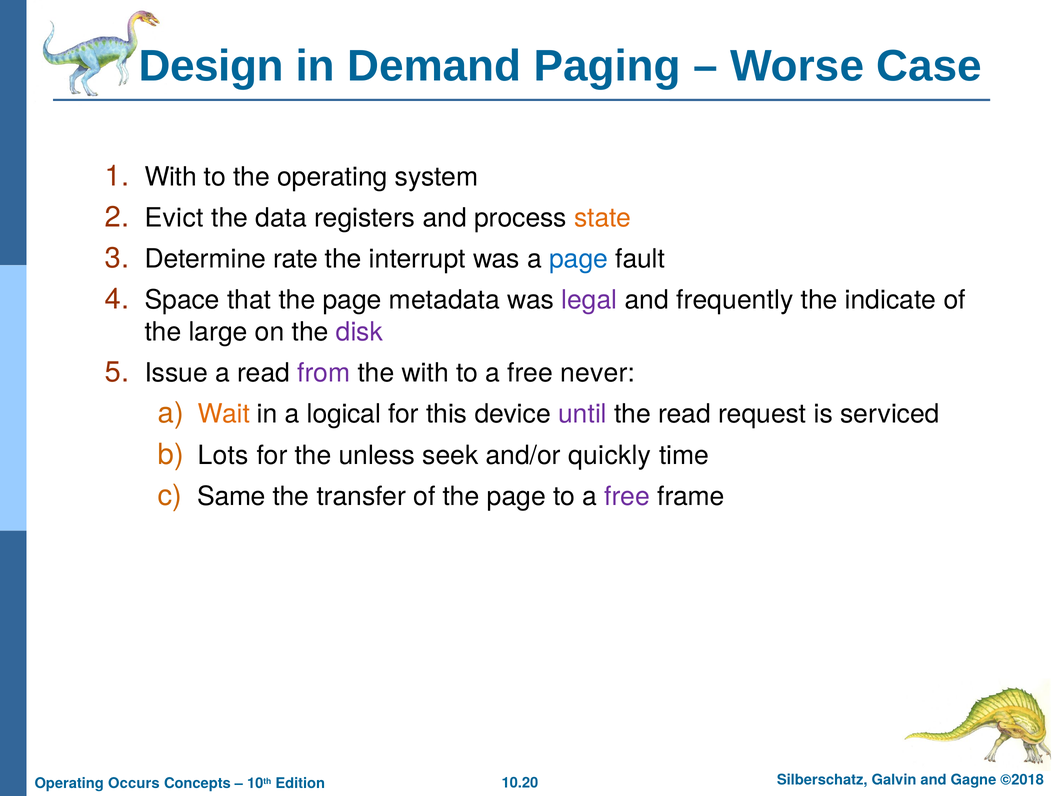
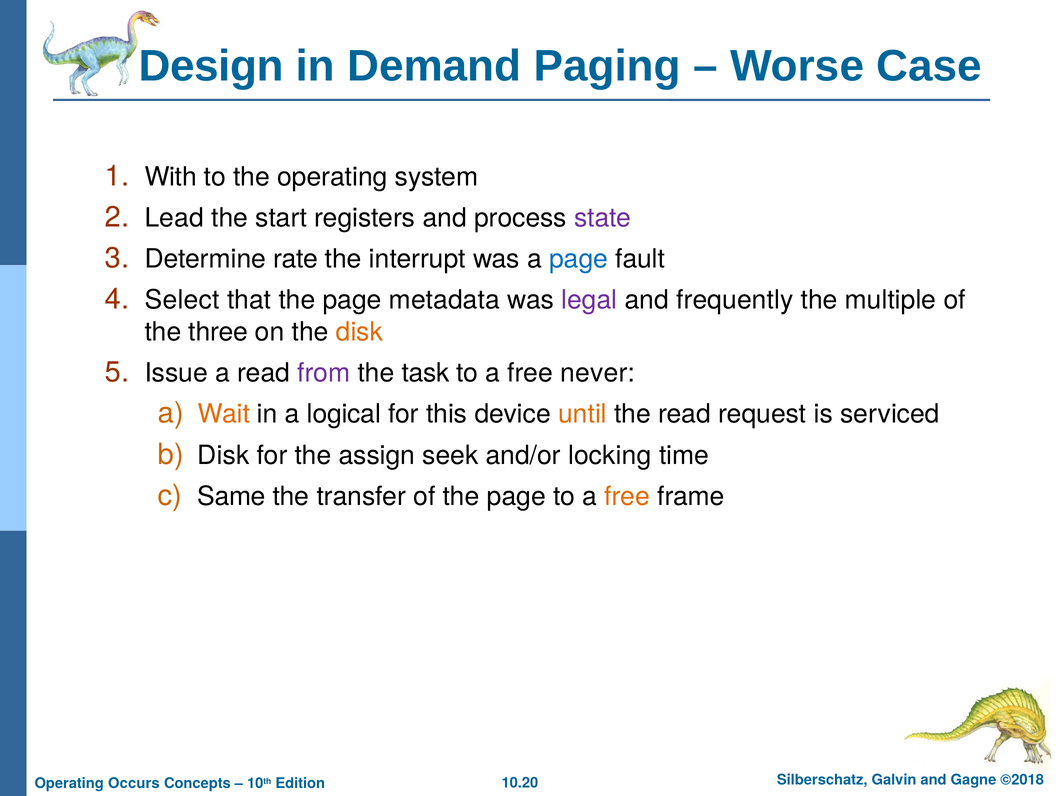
Evict: Evict -> Lead (174, 218)
data: data -> start (281, 218)
state colour: orange -> purple (603, 218)
Space: Space -> Select (182, 300)
indicate: indicate -> multiple (891, 300)
large: large -> three (218, 332)
disk colour: purple -> orange (359, 332)
the with: with -> task (425, 373)
until colour: purple -> orange (582, 414)
Lots: Lots -> Disk (223, 455)
unless: unless -> assign (377, 455)
quickly: quickly -> locking (610, 455)
free colour: purple -> orange (627, 496)
